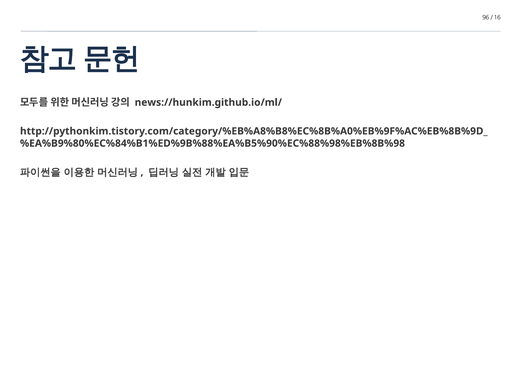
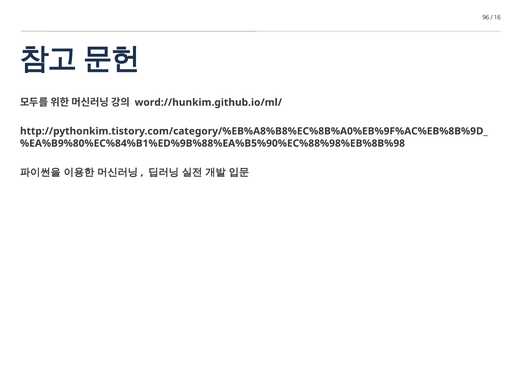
news://hunkim.github.io/ml/: news://hunkim.github.io/ml/ -> word://hunkim.github.io/ml/ (208, 103)
